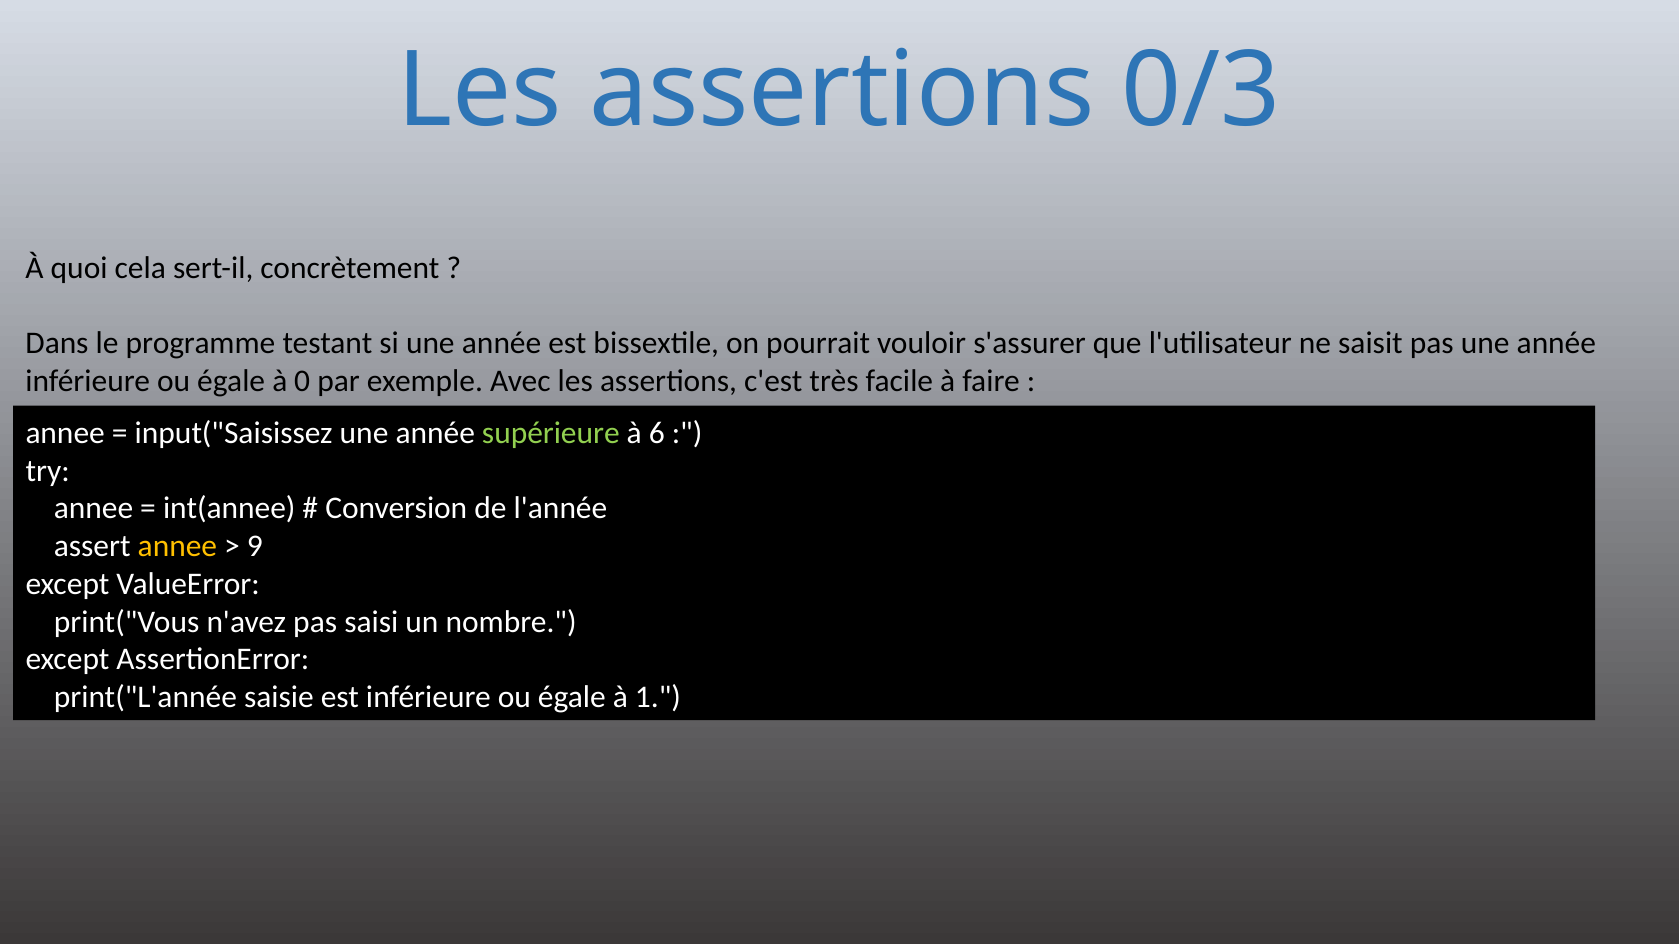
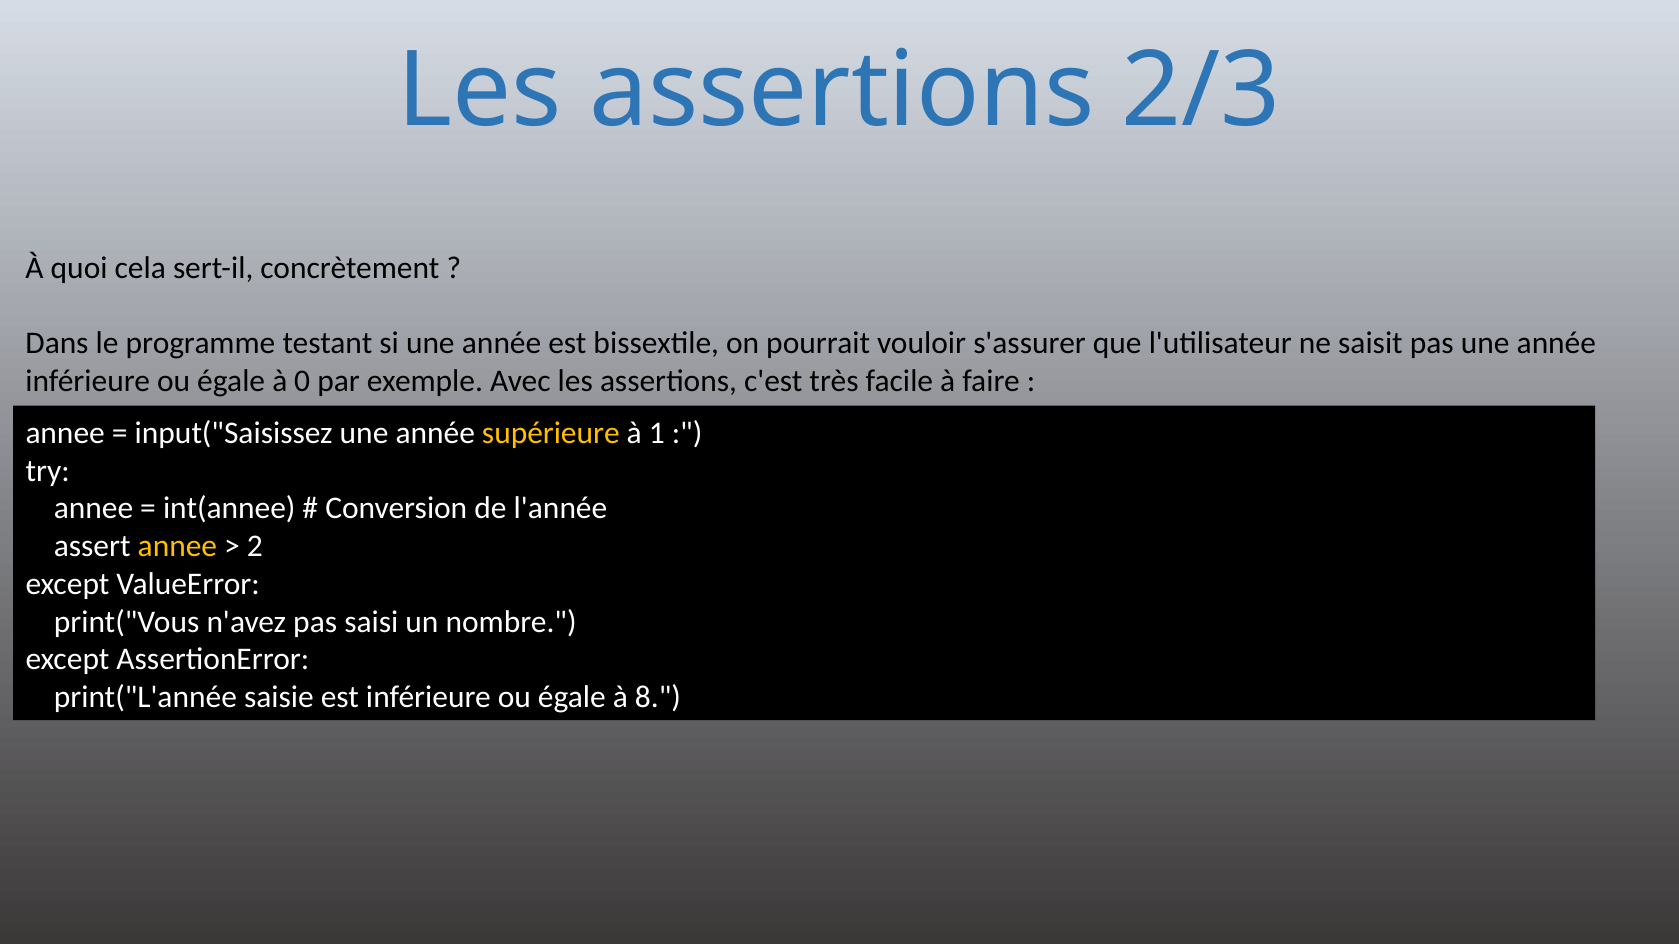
0/3: 0/3 -> 2/3 (1201, 91)
supérieure colour: light green -> yellow (551, 433)
6: 6 -> 1 (657, 433)
9: 9 -> 2 (255, 547)
1: 1 -> 8 (658, 698)
